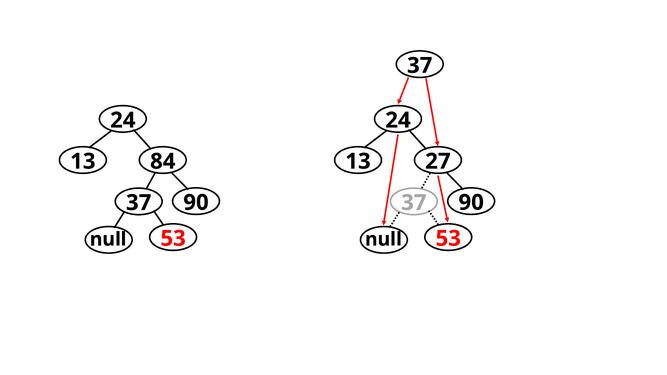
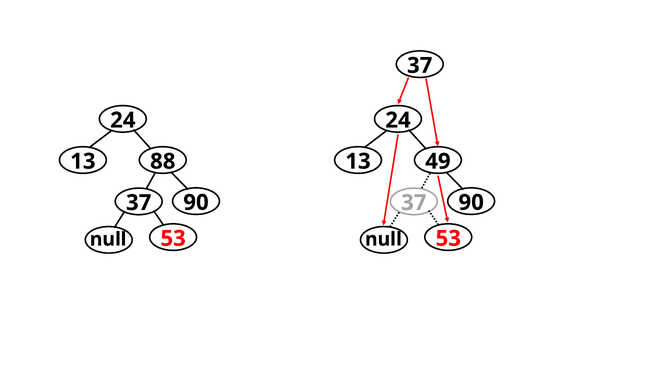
84: 84 -> 88 (163, 161)
27: 27 -> 49 (438, 161)
